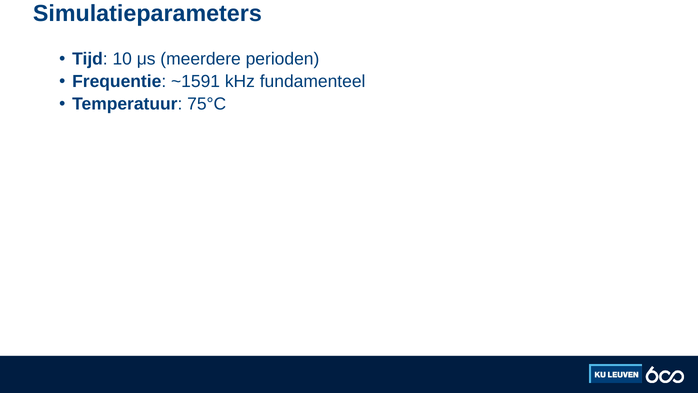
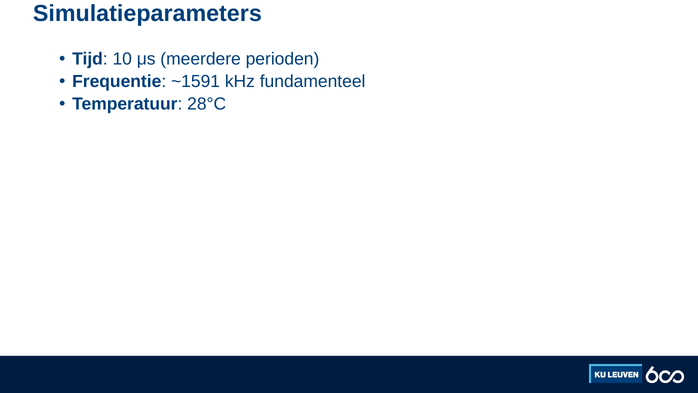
75°C: 75°C -> 28°C (207, 104)
